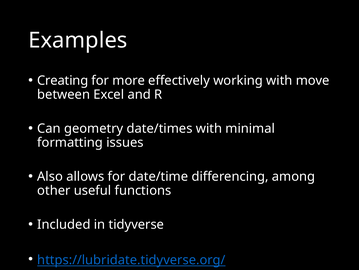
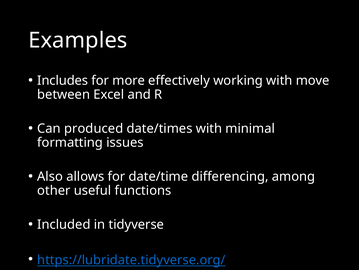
Creating: Creating -> Includes (63, 80)
geometry: geometry -> produced (94, 128)
